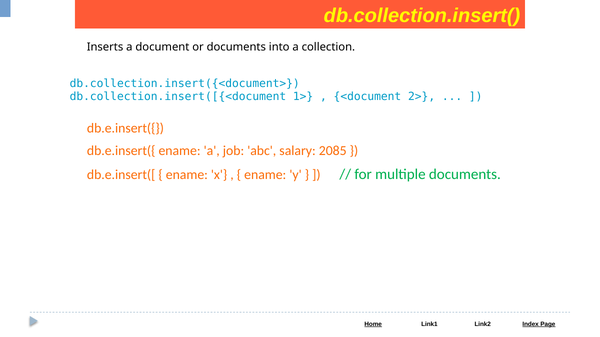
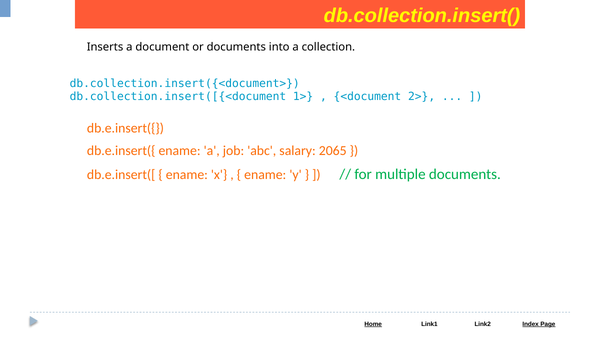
2085: 2085 -> 2065 (333, 151)
